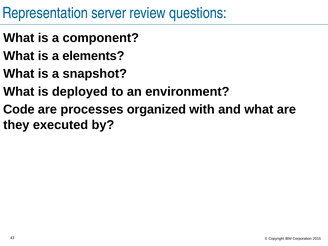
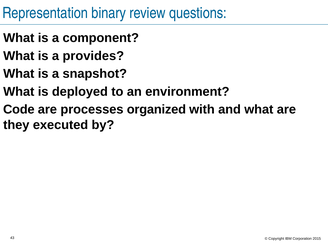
server: server -> binary (109, 13)
elements: elements -> provides (93, 56)
